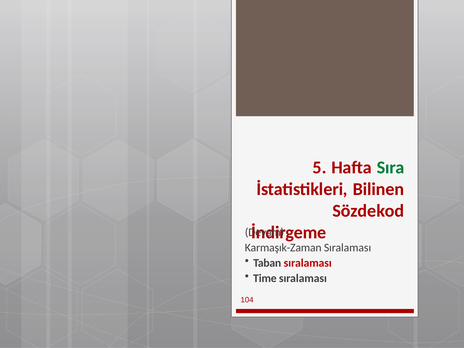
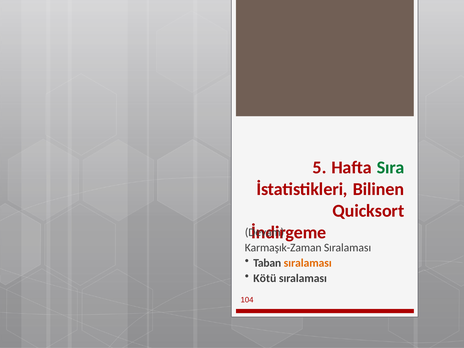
Sözdekod: Sözdekod -> Quicksort (368, 211)
sıralaması colour: red -> orange (308, 263)
Time: Time -> Kötü (265, 278)
